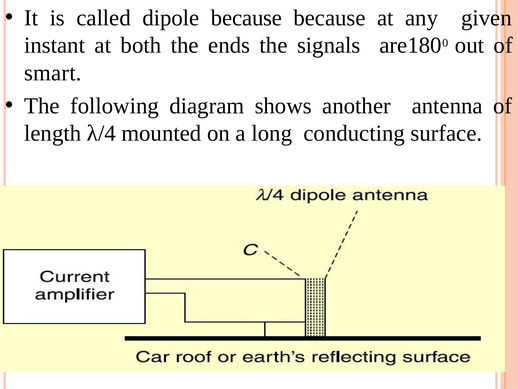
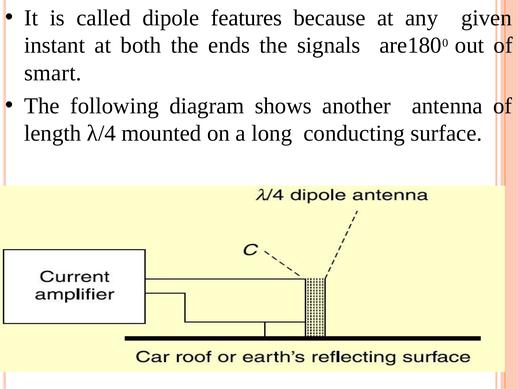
dipole because: because -> features (247, 18)
